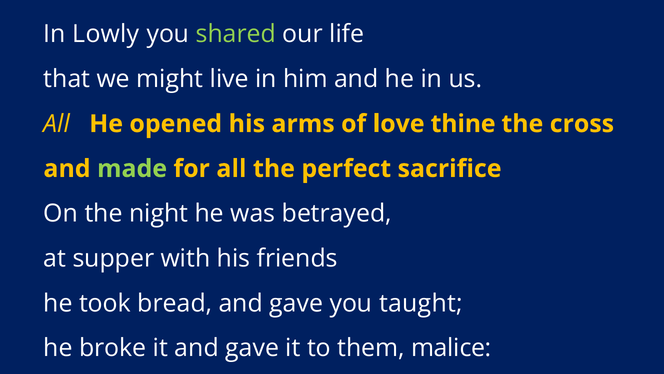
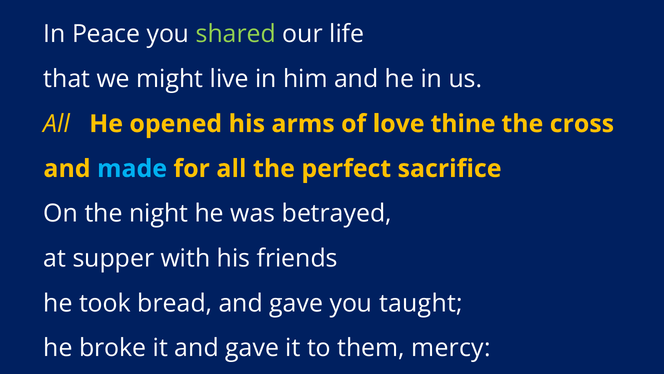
Lowly: Lowly -> Peace (106, 34)
made colour: light green -> light blue (132, 169)
malice: malice -> mercy (451, 348)
